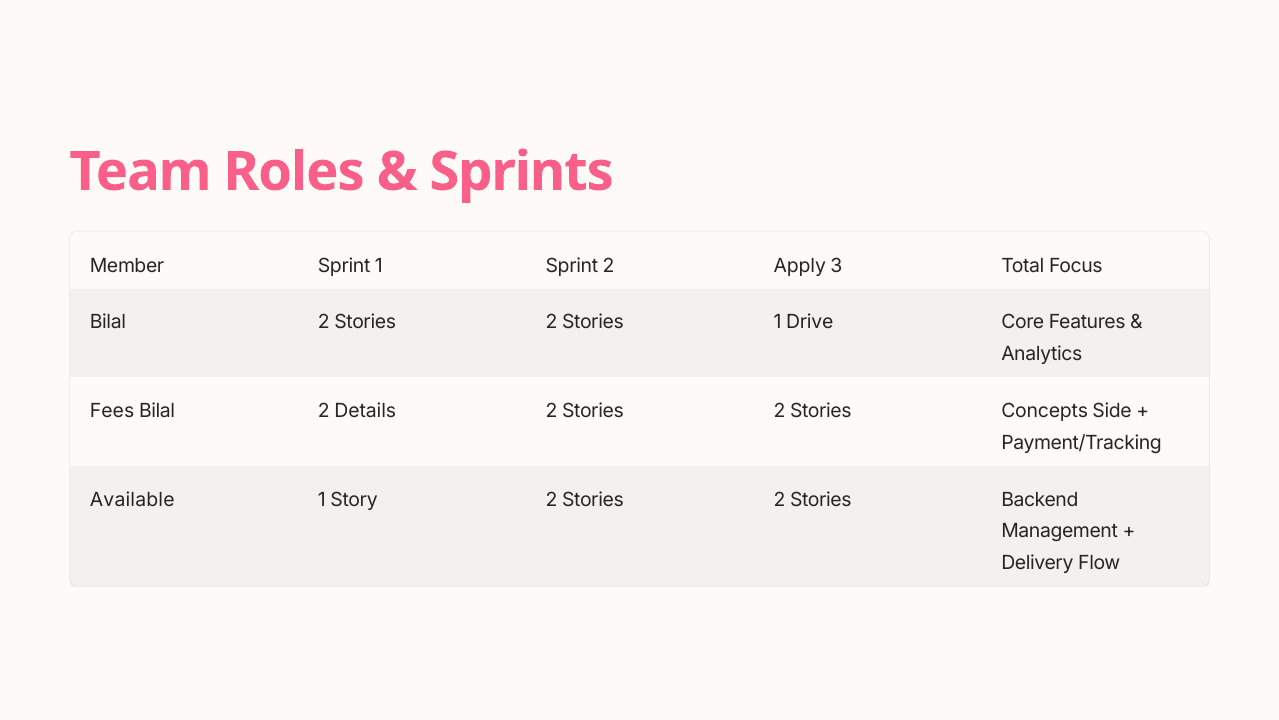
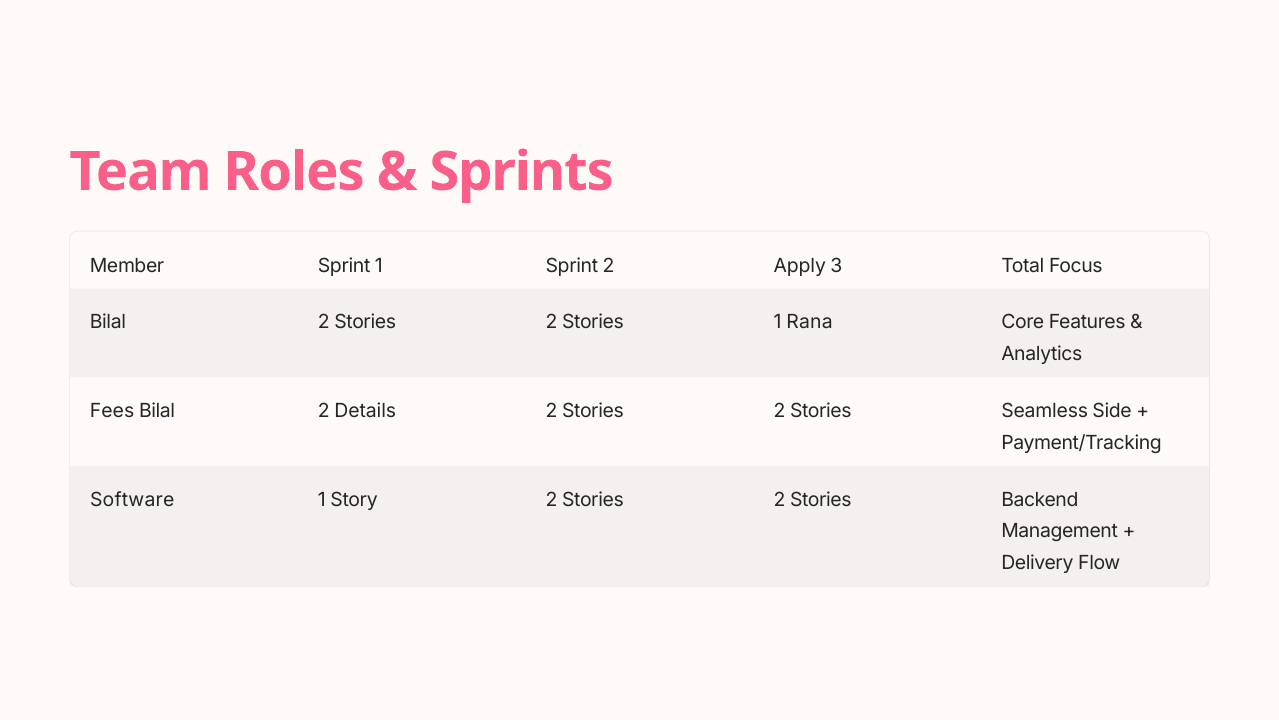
Drive: Drive -> Rana (810, 322)
Concepts: Concepts -> Seamless (1045, 411)
Available: Available -> Software (132, 499)
